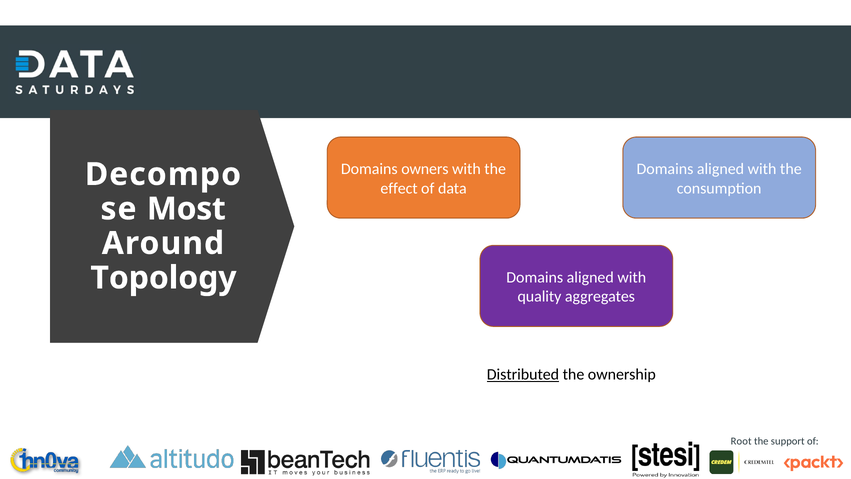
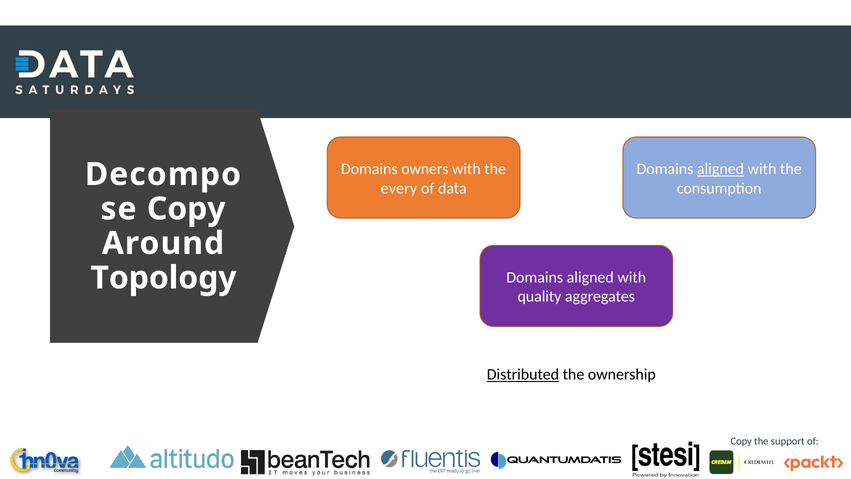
aligned underline: none -> present (721, 169)
effect: effect -> every (399, 188)
Most: Most -> Copy (186, 209)
Root: Root -> Copy (741, 441)
